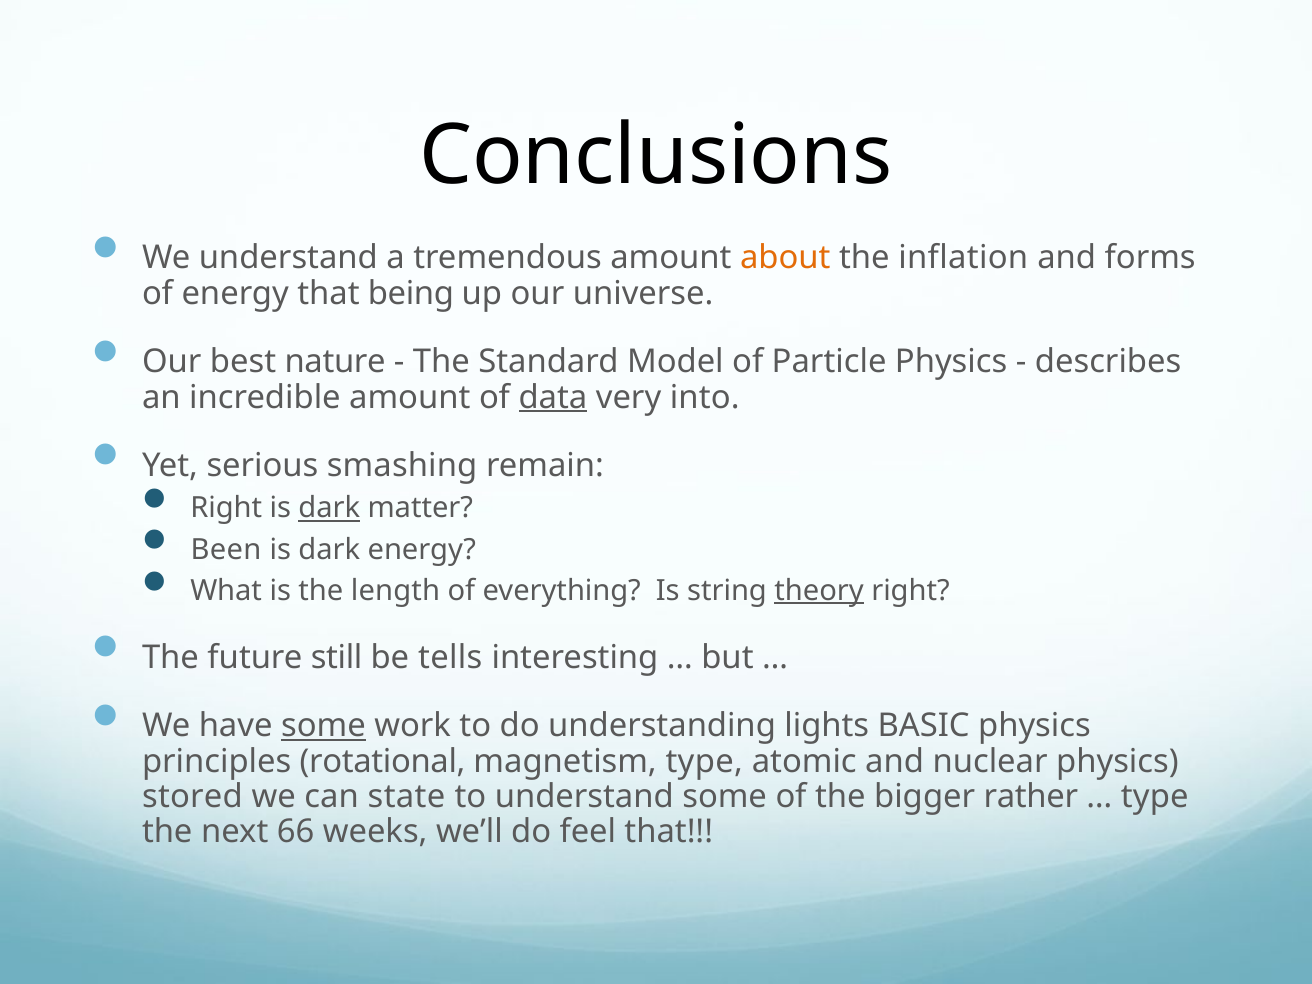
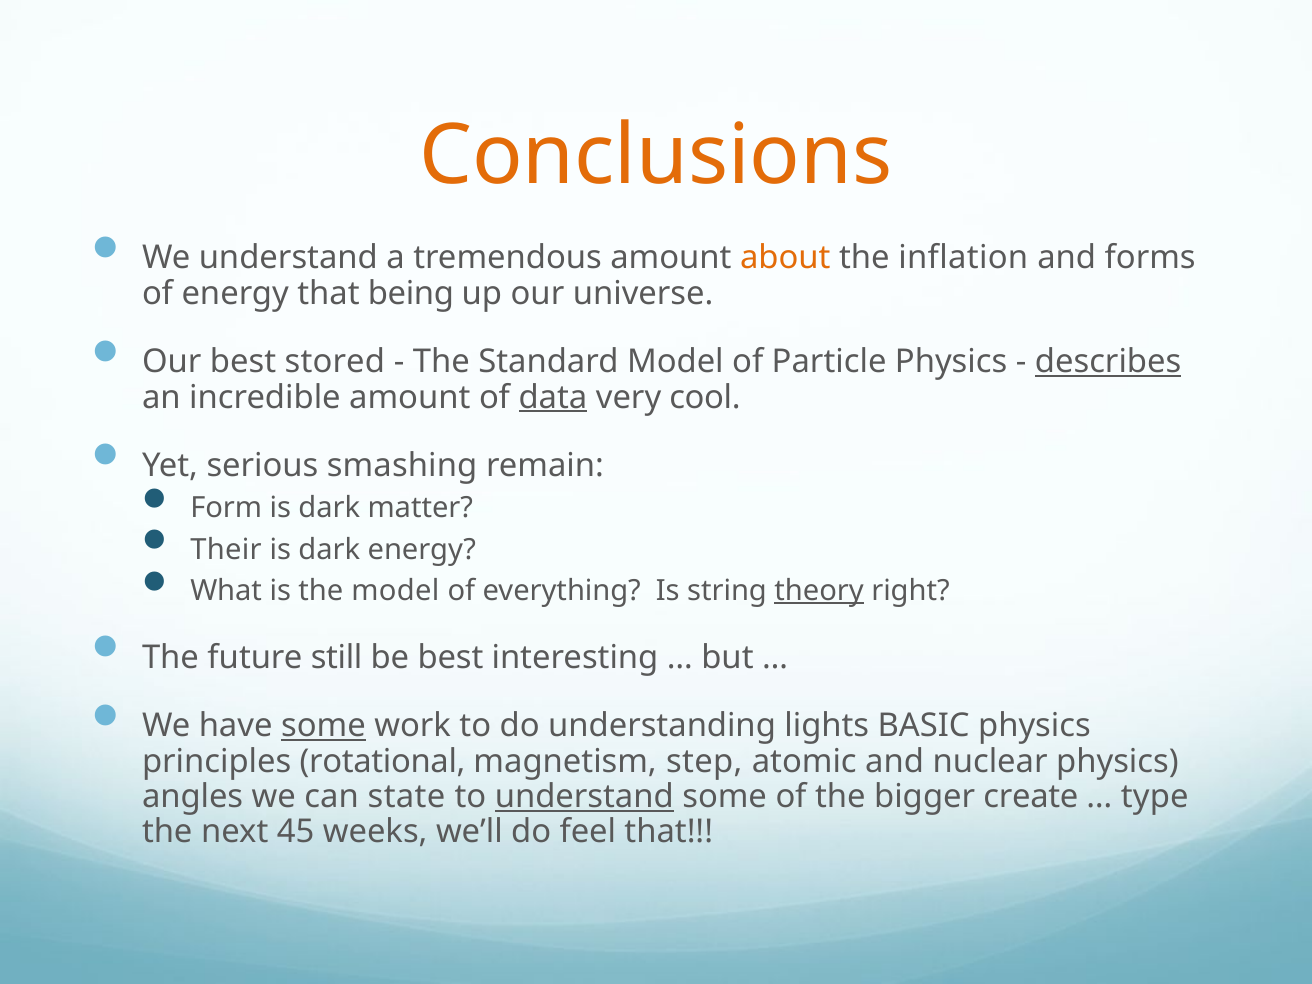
Conclusions colour: black -> orange (656, 156)
nature: nature -> stored (335, 362)
describes underline: none -> present (1108, 362)
into: into -> cool (705, 397)
Right: Right -> Form (226, 508)
dark underline: present -> none (329, 508)
Been: Been -> Their (226, 550)
the length: length -> model (395, 591)
be tells: tells -> best (451, 658)
magnetism type: type -> step (704, 761)
stored: stored -> angles (193, 797)
understand underline: none -> present (584, 797)
rather: rather -> create (1031, 797)
66: 66 -> 45 (296, 832)
